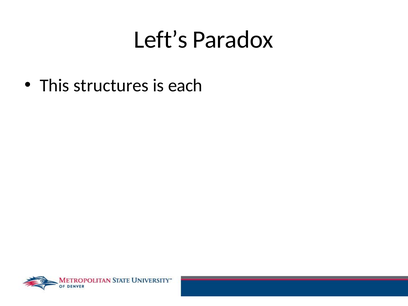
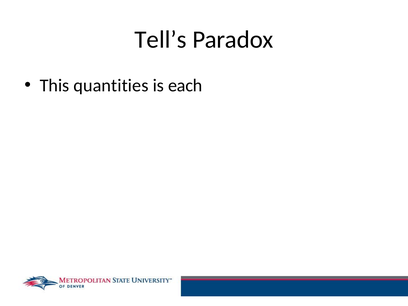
Left’s: Left’s -> Tell’s (161, 39)
structures: structures -> quantities (111, 86)
